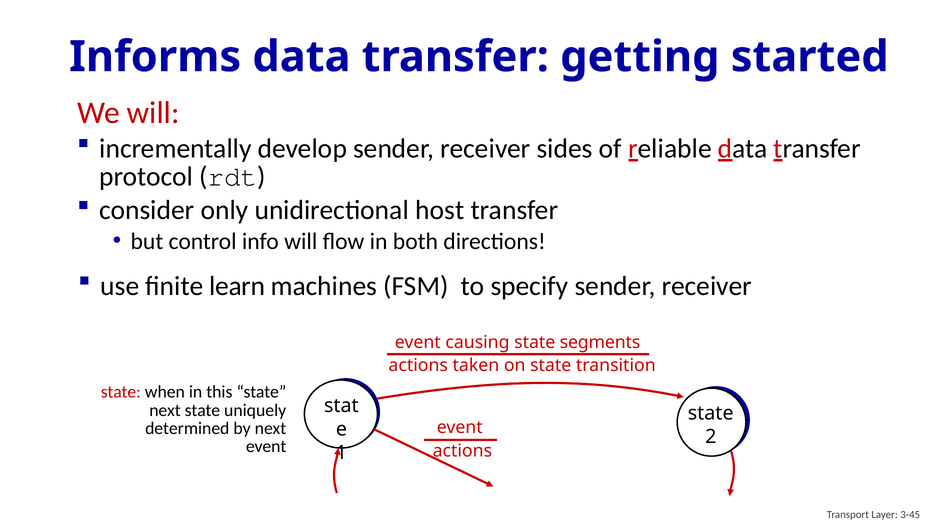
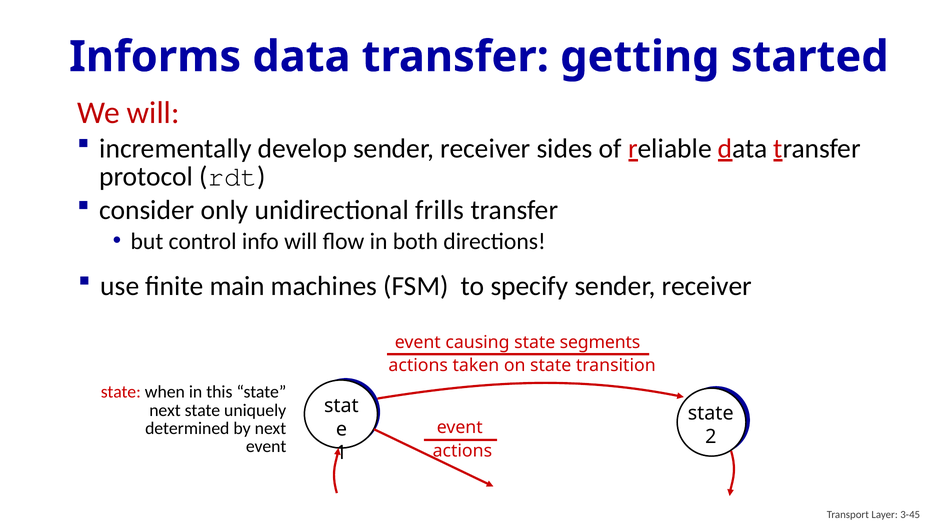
host: host -> frills (440, 210)
learn: learn -> main (237, 286)
